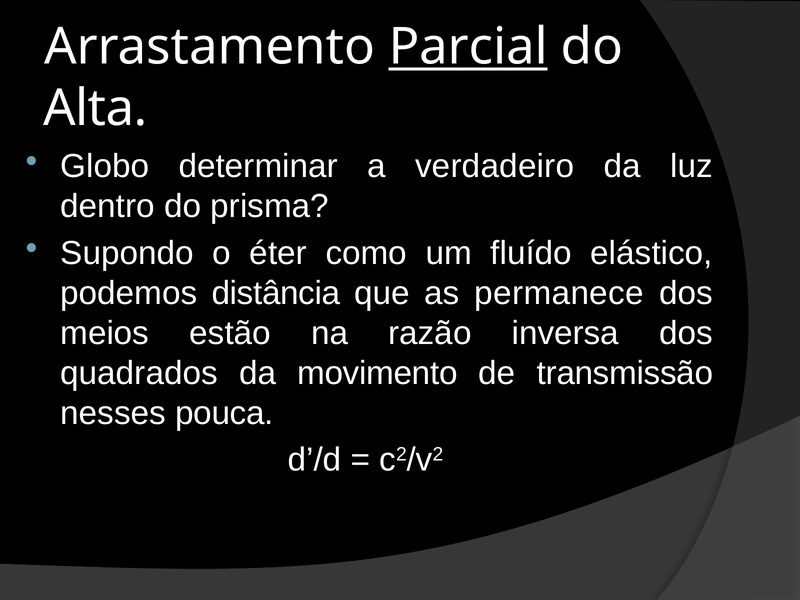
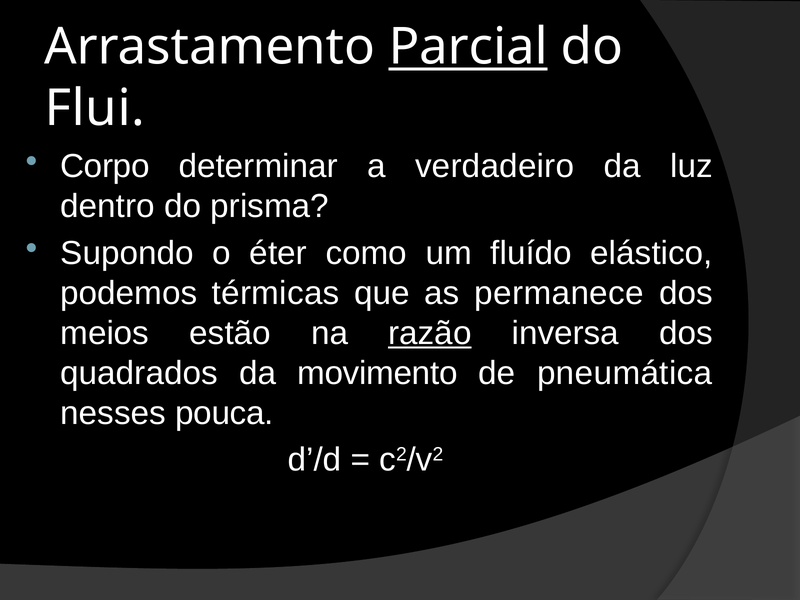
Alta: Alta -> Flui (95, 108)
Globo: Globo -> Corpo (105, 166)
distância: distância -> térmicas (276, 293)
razão underline: none -> present (430, 333)
transmissão: transmissão -> pneumática (625, 373)
